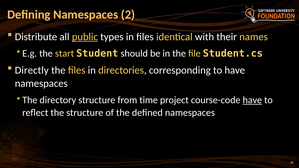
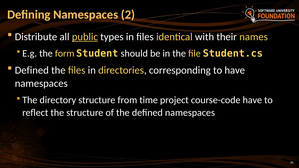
start: start -> form (65, 53)
Directly: Directly -> Defined (32, 70)
have underline: present -> none (252, 100)
